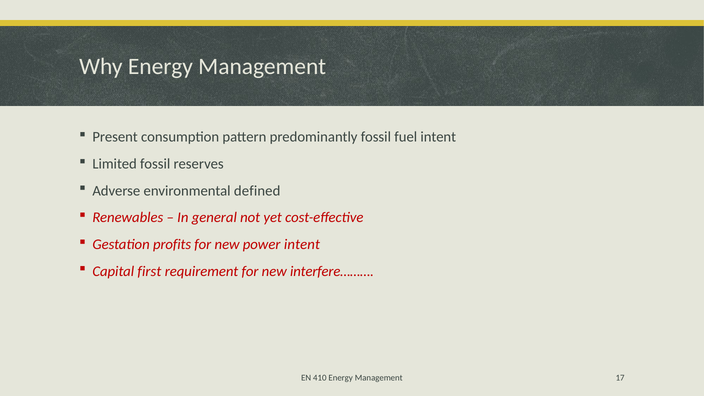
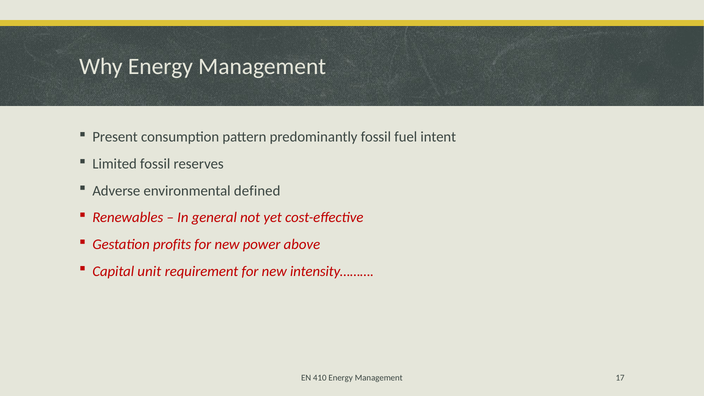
power intent: intent -> above (302, 244)
first: first -> unit (149, 271)
interfere………: interfere……… -> intensity……… (332, 271)
